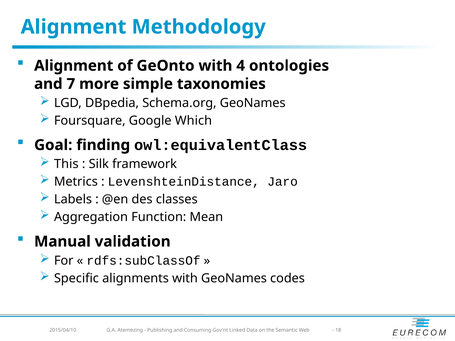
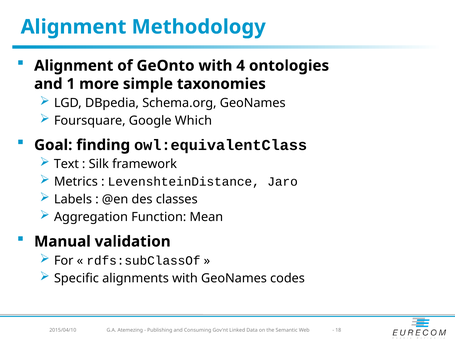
7: 7 -> 1 (71, 84)
This: This -> Text (66, 164)
